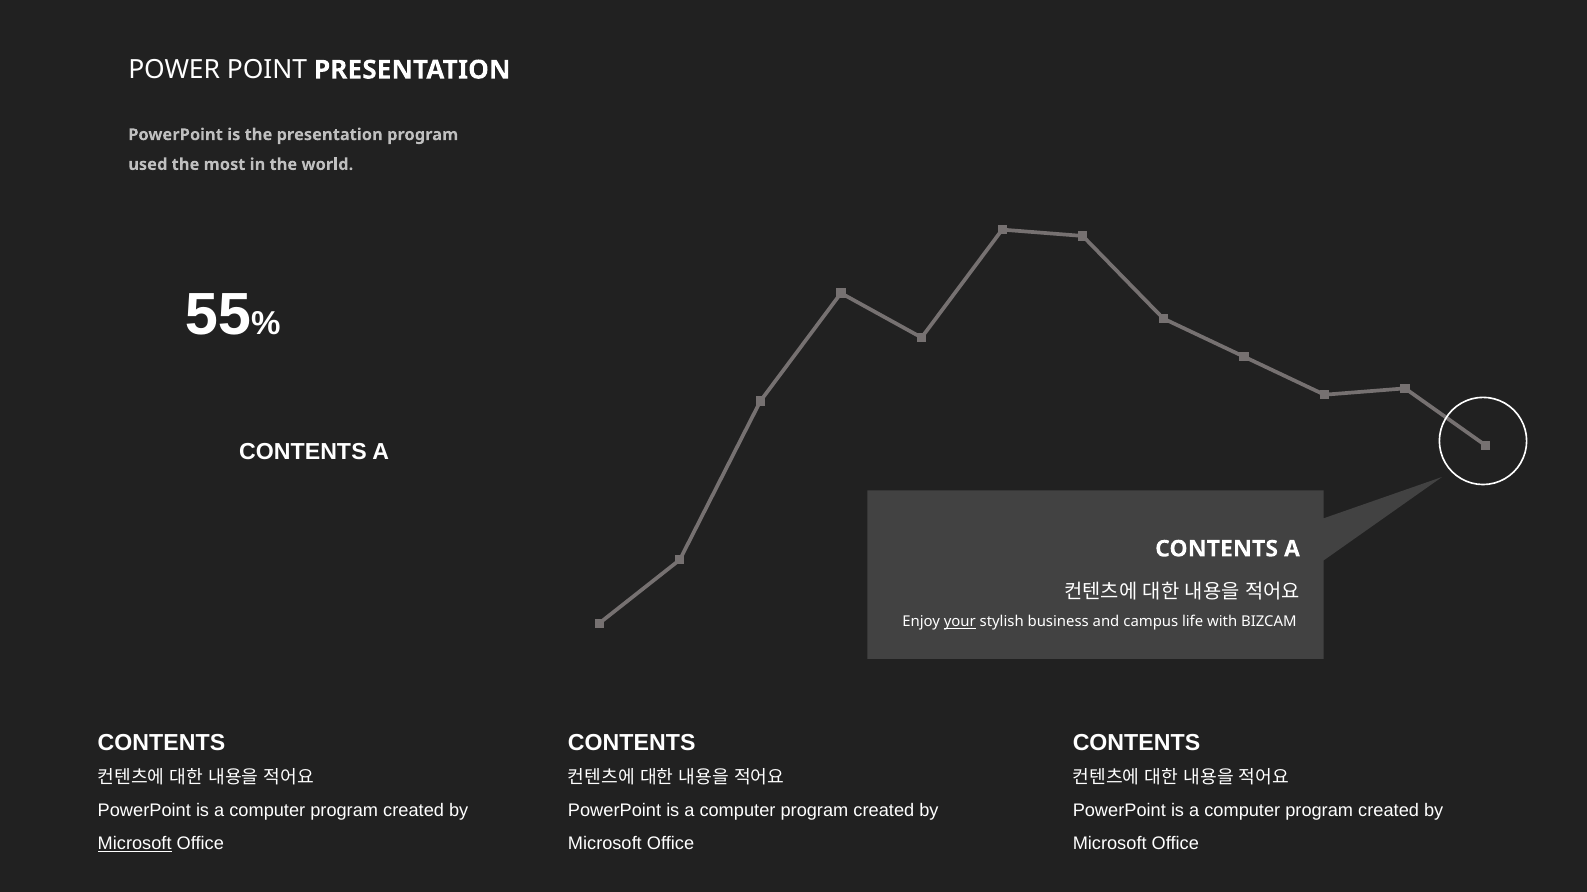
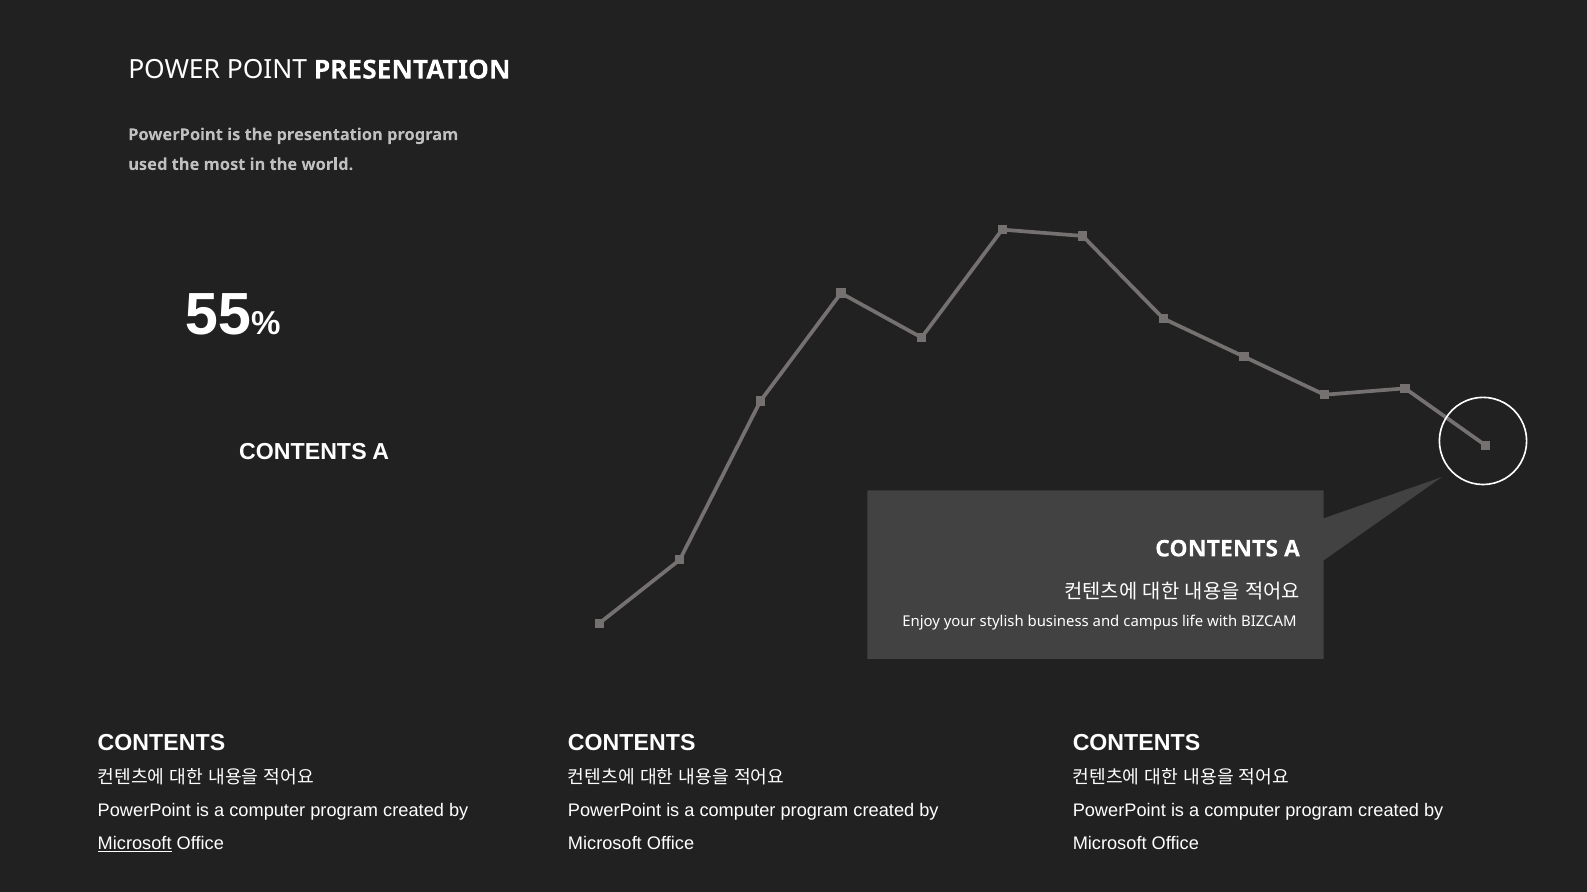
your underline: present -> none (960, 622)
